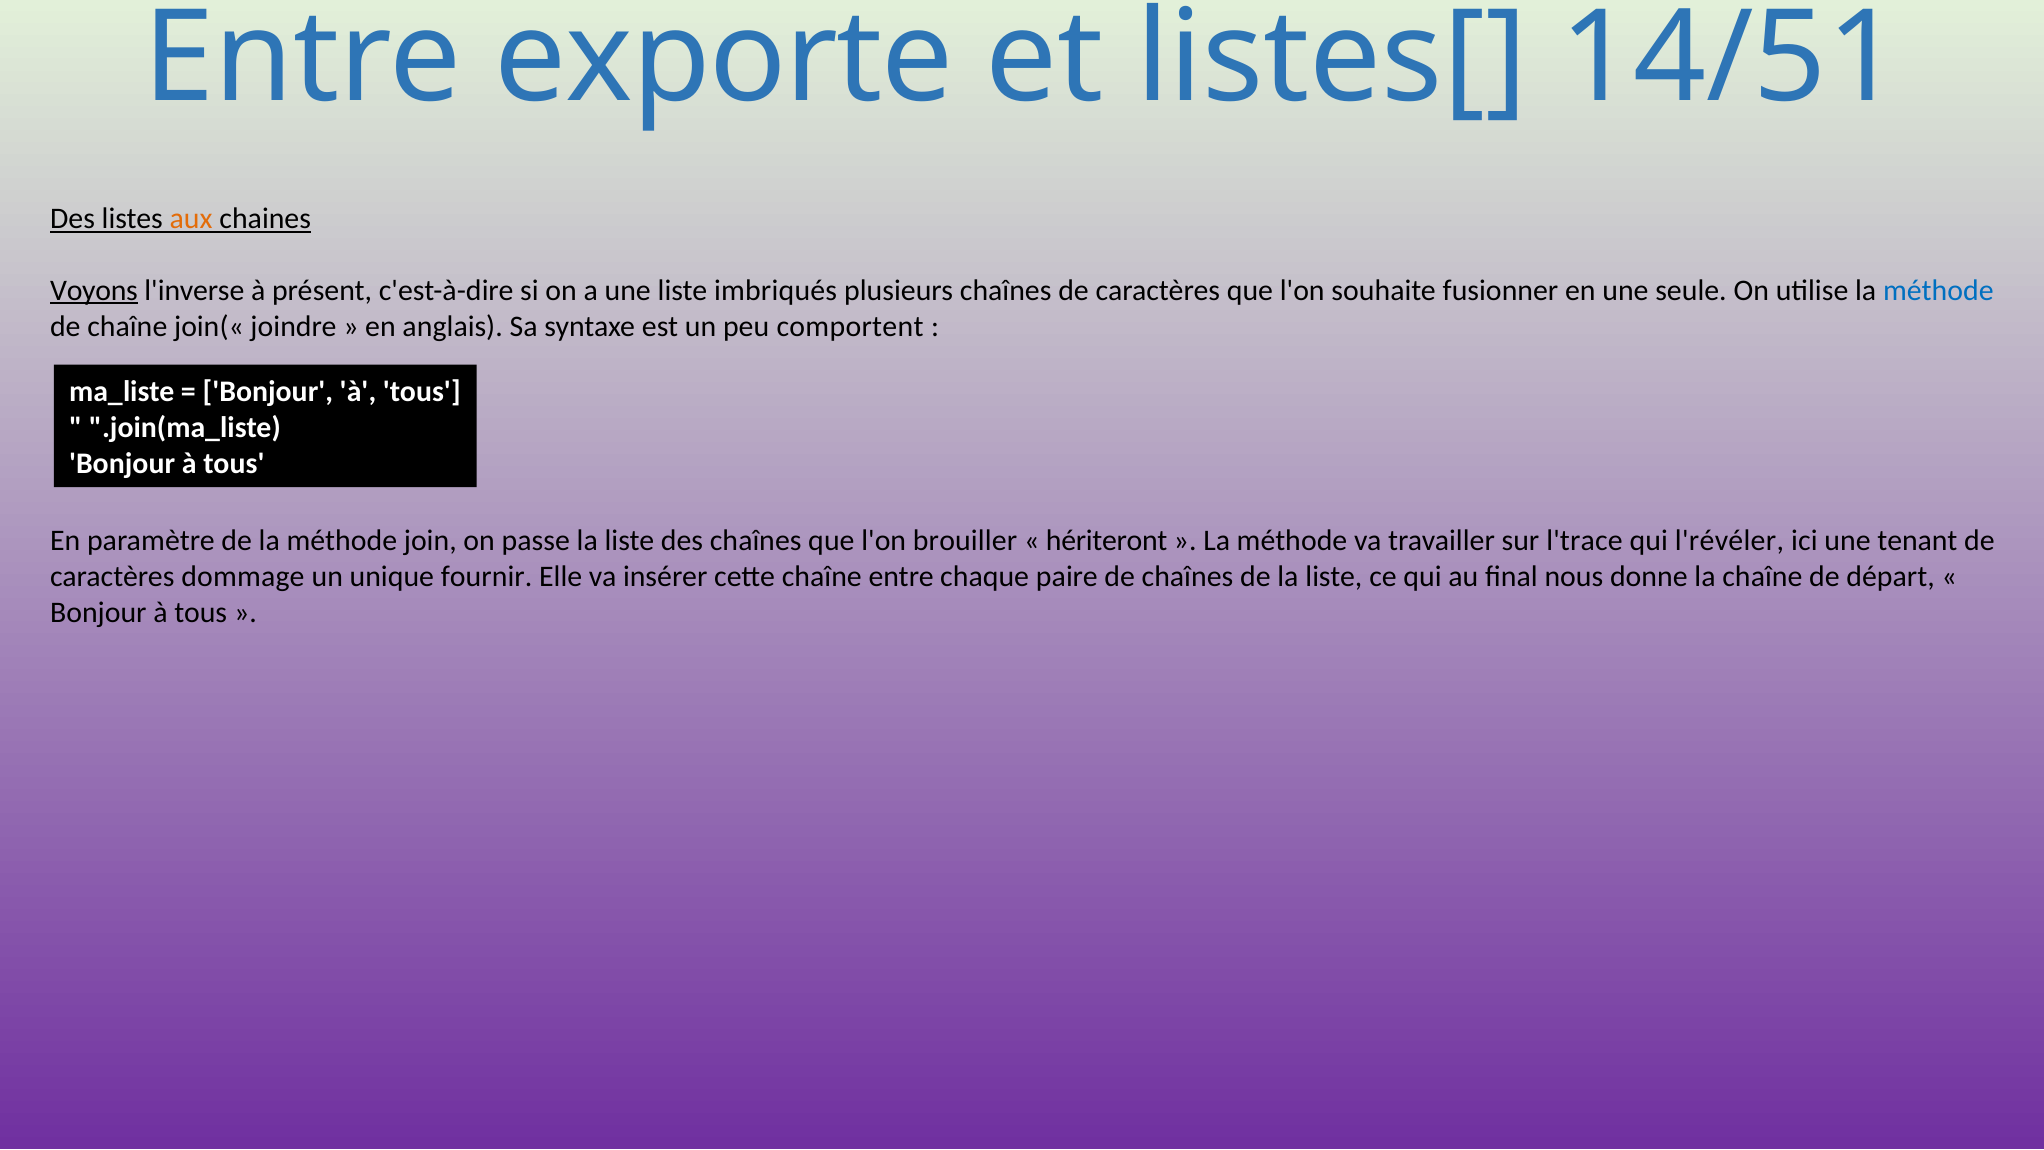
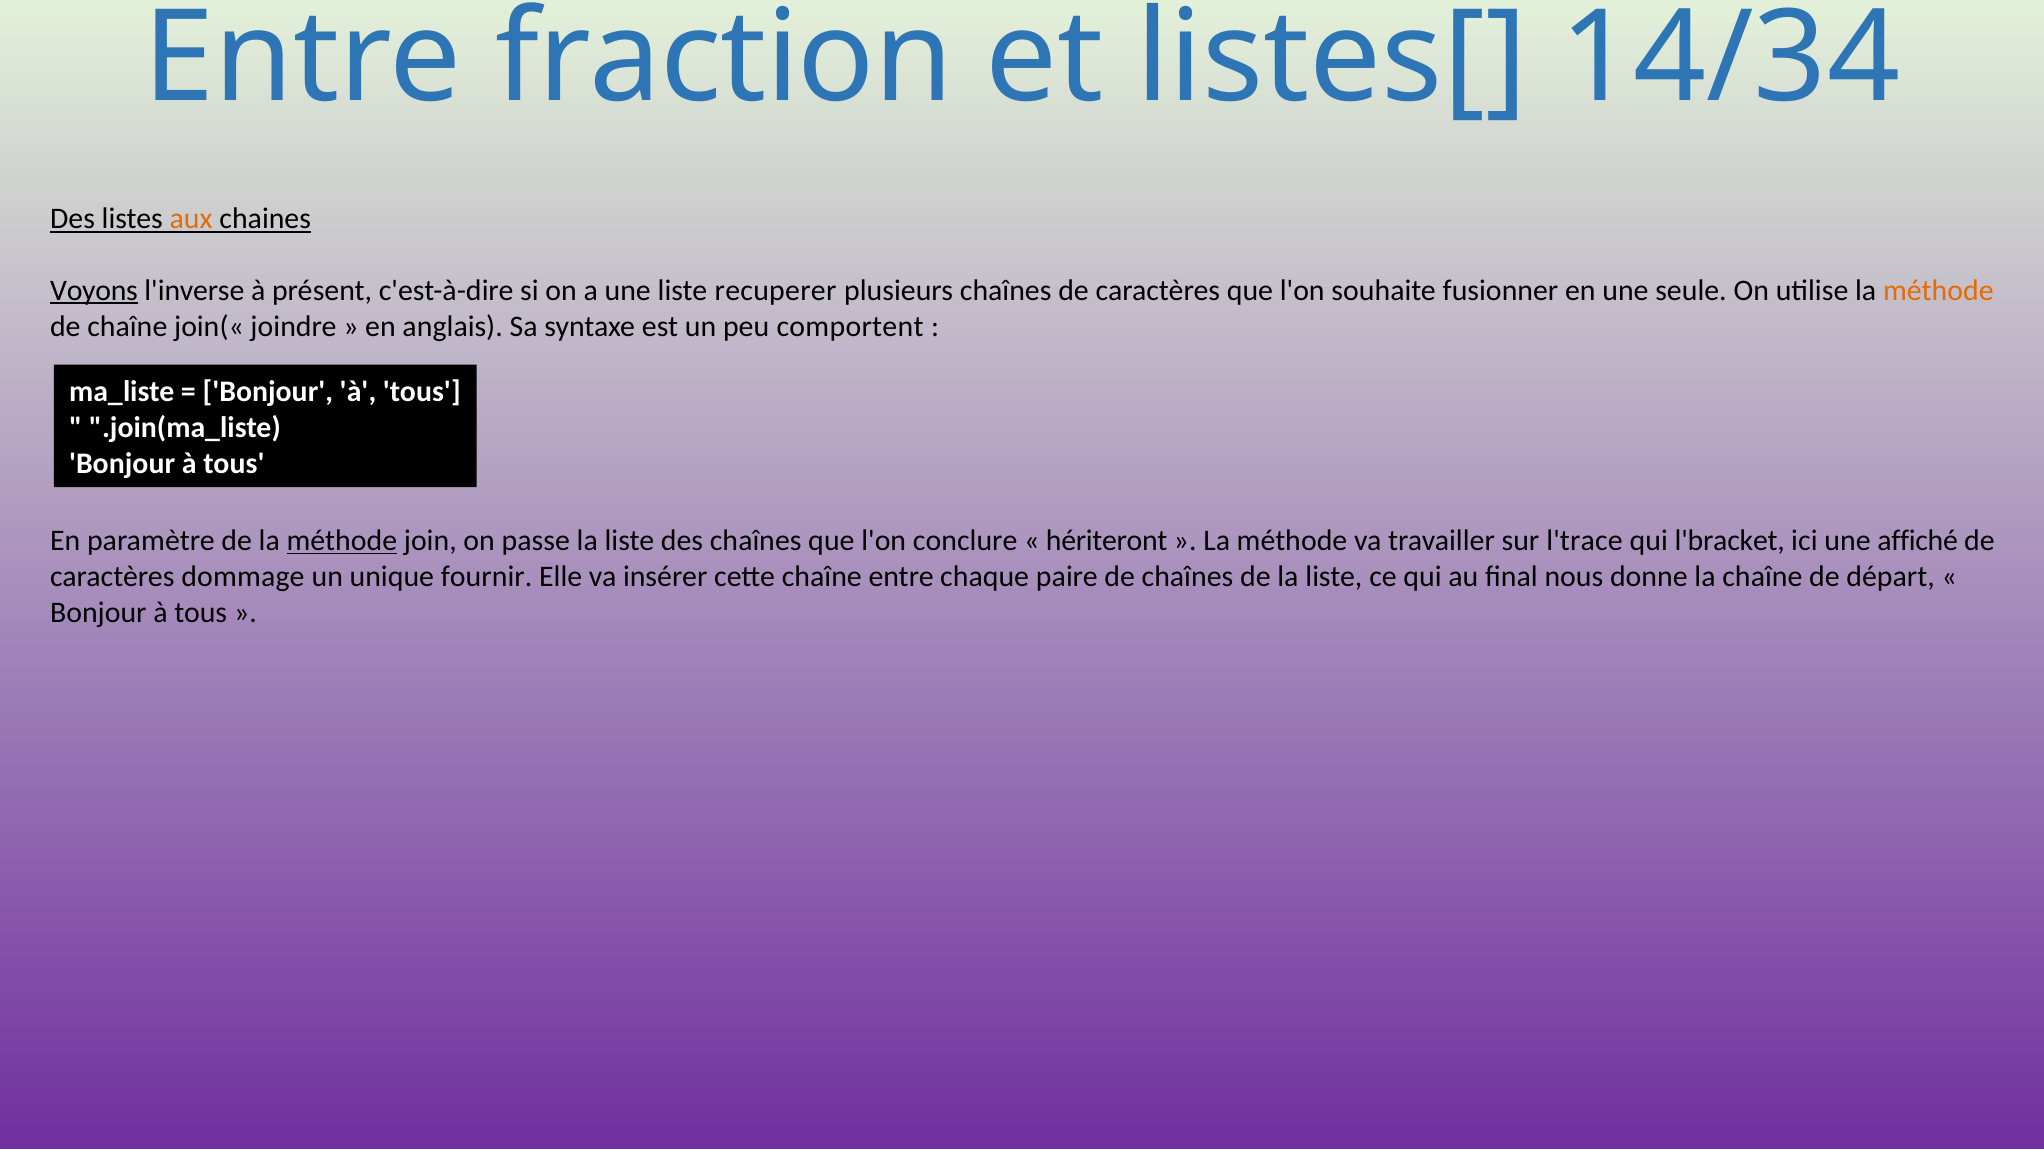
exporte: exporte -> fraction (724, 59)
14/51: 14/51 -> 14/34 (1730, 59)
imbriqués: imbriqués -> recuperer (776, 290)
méthode colour: blue -> orange (1938, 290)
méthode underline: none -> present (342, 540)
brouiller: brouiller -> conclure (965, 540)
l'révéler: l'révéler -> l'bracket (1730, 540)
tenant: tenant -> affiché (1918, 540)
